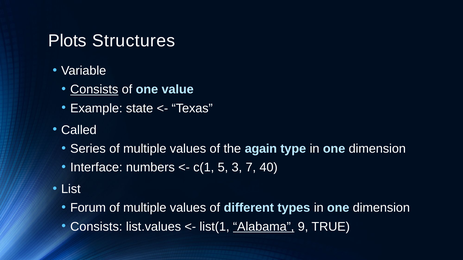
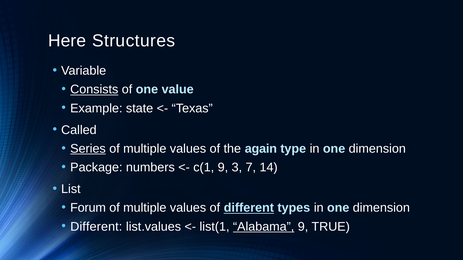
Plots: Plots -> Here (67, 41)
Series underline: none -> present (88, 149)
Interface: Interface -> Package (96, 168)
c(1 5: 5 -> 9 (223, 168)
40: 40 -> 14 (269, 168)
different underline: none -> present (249, 208)
Consists: Consists -> Different (96, 227)
